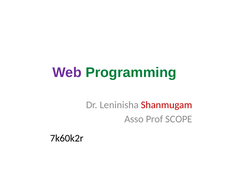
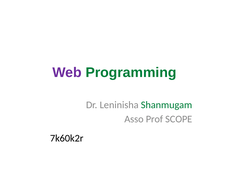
Shanmugam colour: red -> green (167, 105)
